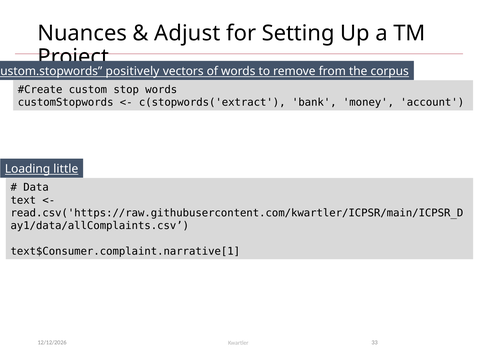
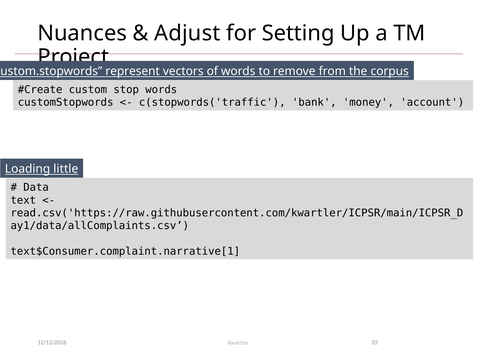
positively: positively -> represent (133, 71)
c(stopwords('extract: c(stopwords('extract -> c(stopwords('traffic (212, 102)
